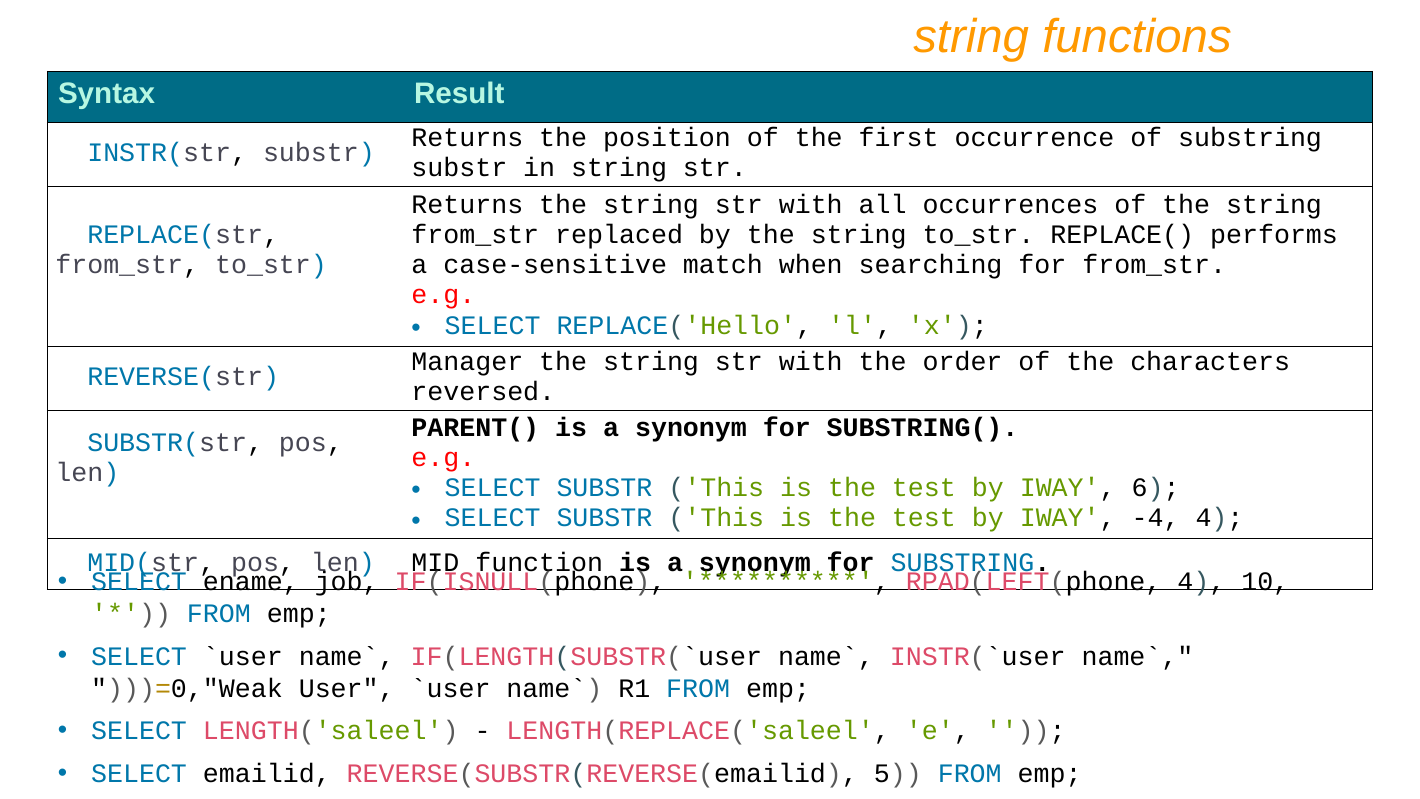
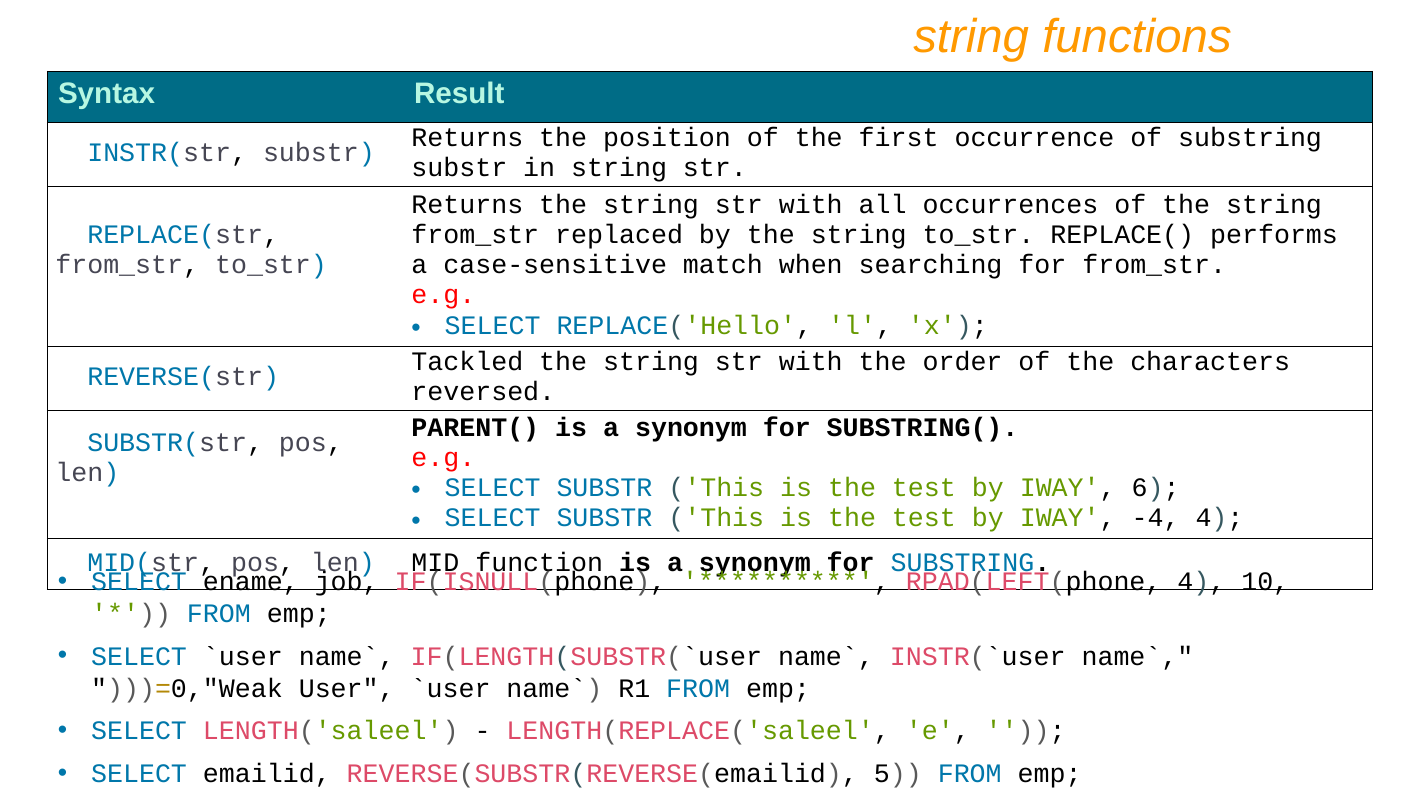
Manager: Manager -> Tackled (467, 362)
